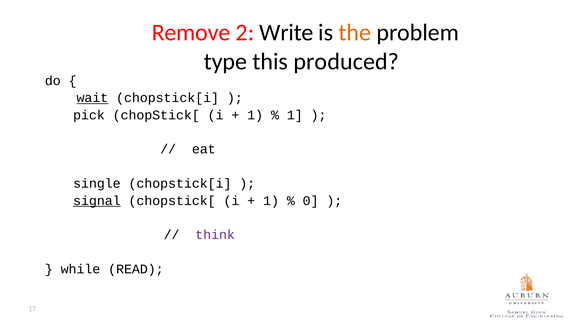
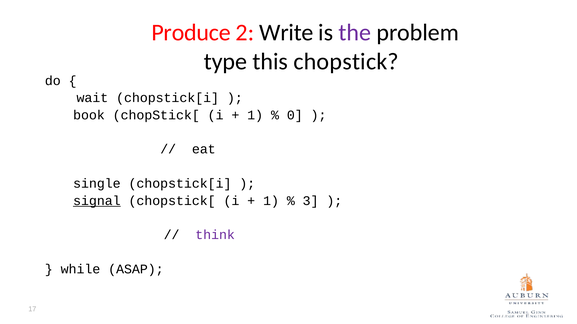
Remove: Remove -> Produce (191, 33)
the colour: orange -> purple (355, 33)
produced: produced -> chopstick (346, 62)
wait underline: present -> none (92, 98)
pick: pick -> book (89, 115)
1: 1 -> 0 (295, 115)
0: 0 -> 3 (311, 201)
READ: READ -> ASAP (136, 270)
